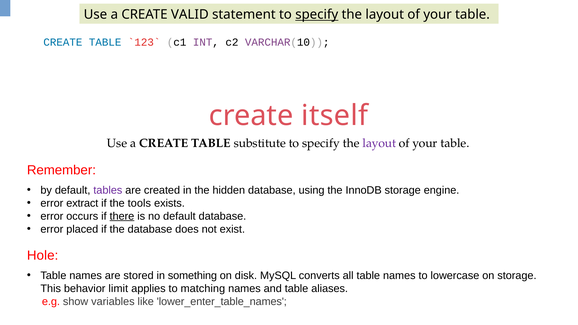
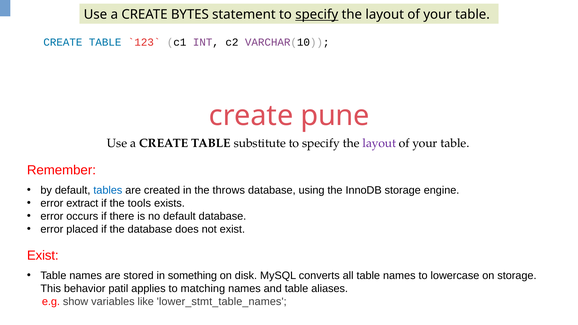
VALID: VALID -> BYTES (190, 15)
itself: itself -> pune (335, 116)
tables colour: purple -> blue (108, 190)
hidden: hidden -> throws (229, 190)
there underline: present -> none (122, 216)
Hole: Hole -> Exist (43, 256)
limit: limit -> patil (118, 289)
lower_enter_table_names: lower_enter_table_names -> lower_stmt_table_names (222, 302)
